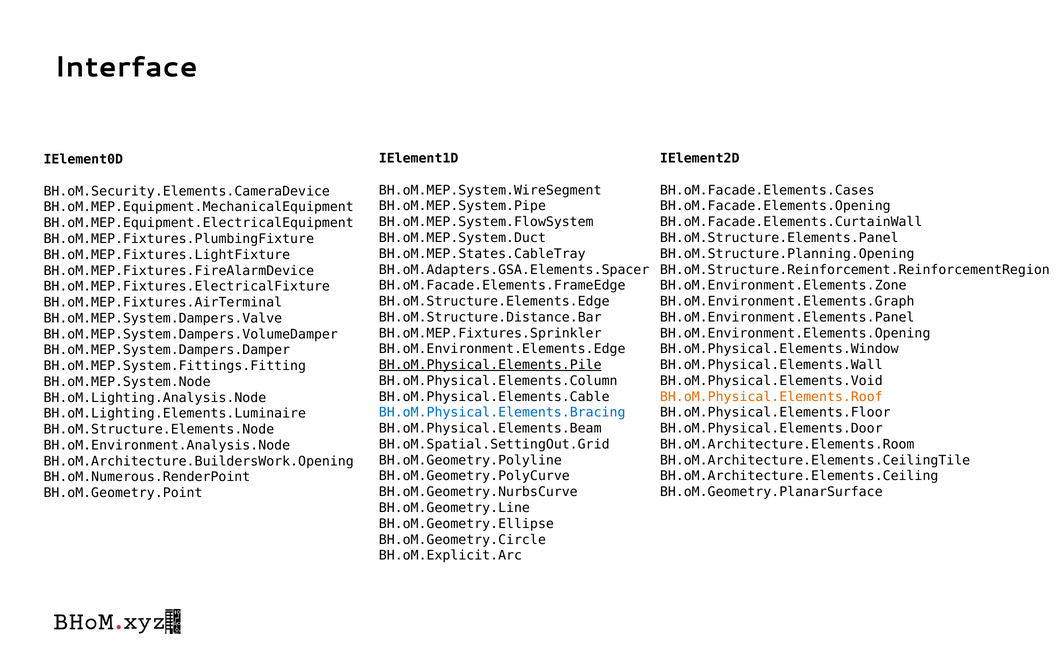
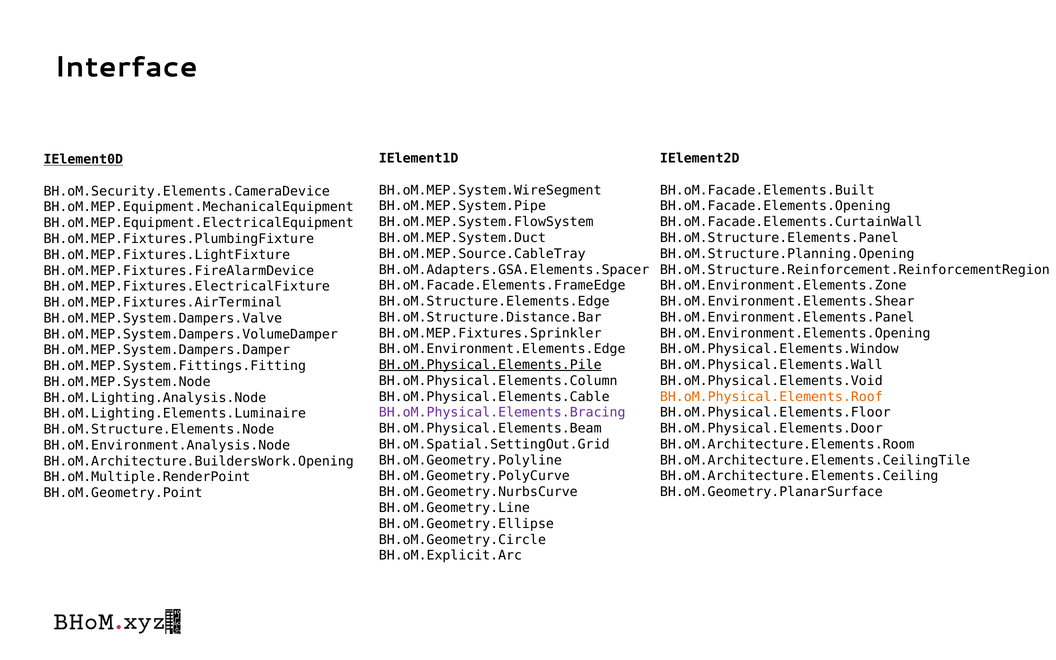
IElement0D underline: none -> present (83, 159)
BH.oM.Facade.Elements.Cases: BH.oM.Facade.Elements.Cases -> BH.oM.Facade.Elements.Built (767, 190)
BH.oM.MEP.States.CableTray: BH.oM.MEP.States.CableTray -> BH.oM.MEP.Source.CableTray (482, 254)
BH.oM.Environment.Elements.Graph: BH.oM.Environment.Elements.Graph -> BH.oM.Environment.Elements.Shear (787, 301)
BH.oM.Physical.Elements.Bracing colour: blue -> purple (502, 413)
BH.oM.Numerous.RenderPoint: BH.oM.Numerous.RenderPoint -> BH.oM.Multiple.RenderPoint (147, 477)
